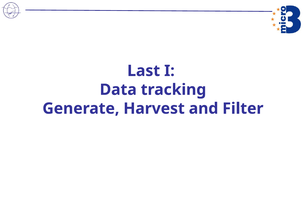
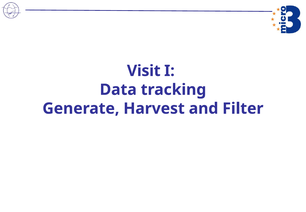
Last: Last -> Visit (144, 71)
